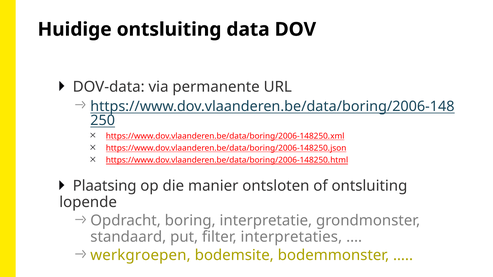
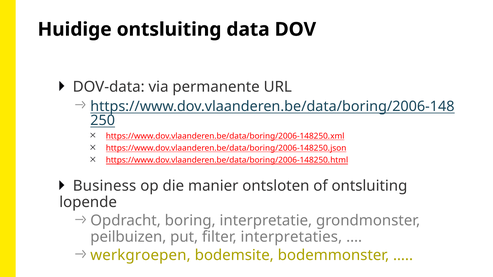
Plaatsing: Plaatsing -> Business (105, 186)
standaard: standaard -> peilbuizen (128, 237)
